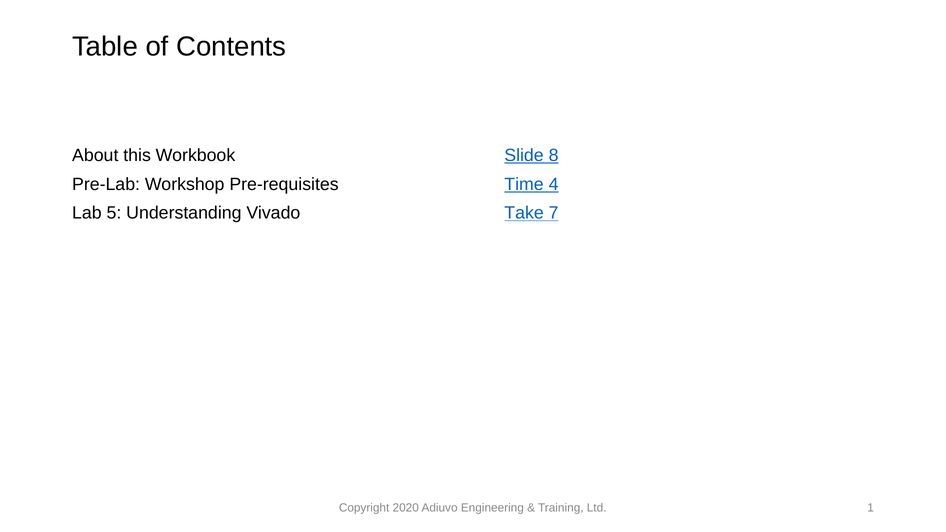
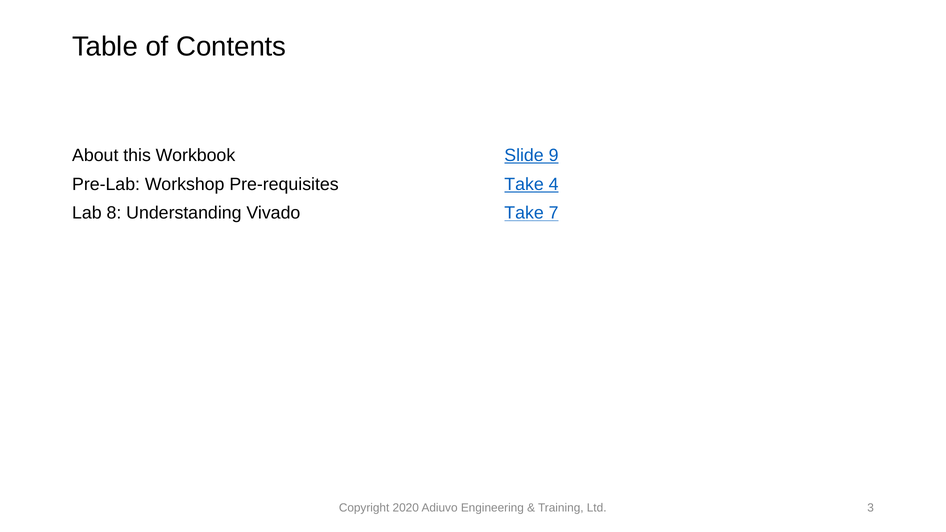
8: 8 -> 9 (554, 155)
Pre-requisites Time: Time -> Take (524, 184)
5: 5 -> 8 (114, 213)
1: 1 -> 3 (871, 508)
